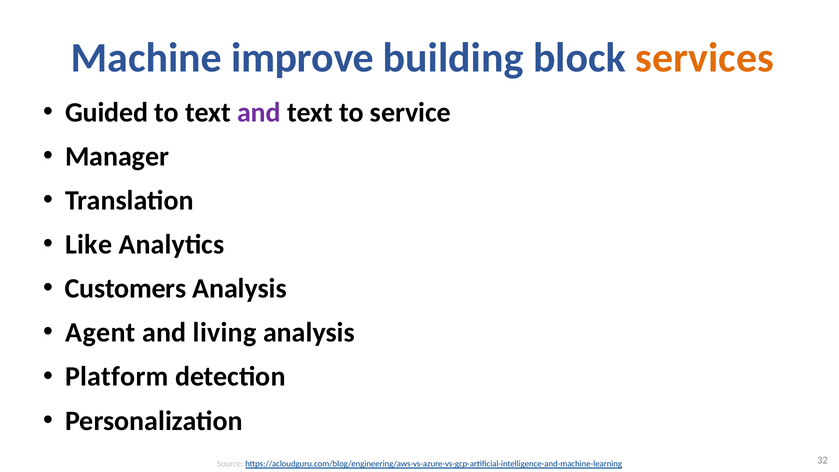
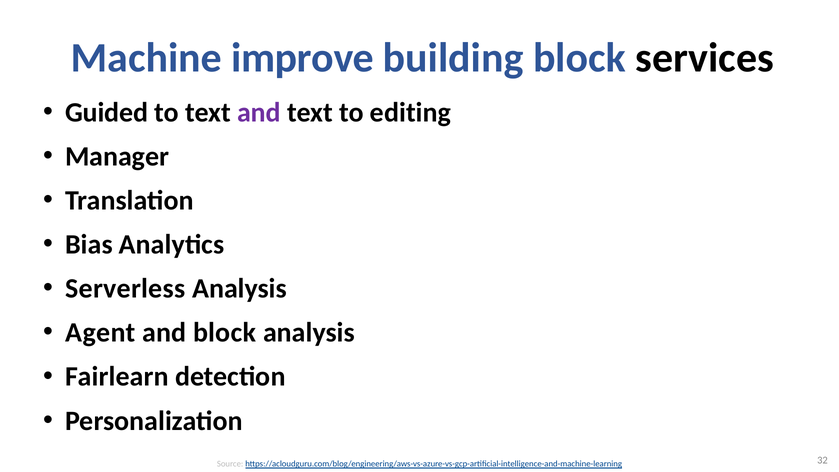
services colour: orange -> black (705, 58)
service: service -> editing (410, 112)
Like: Like -> Bias (89, 245)
Customers: Customers -> Serverless (125, 289)
and living: living -> block (225, 333)
Platform: Platform -> Fairlearn (117, 377)
